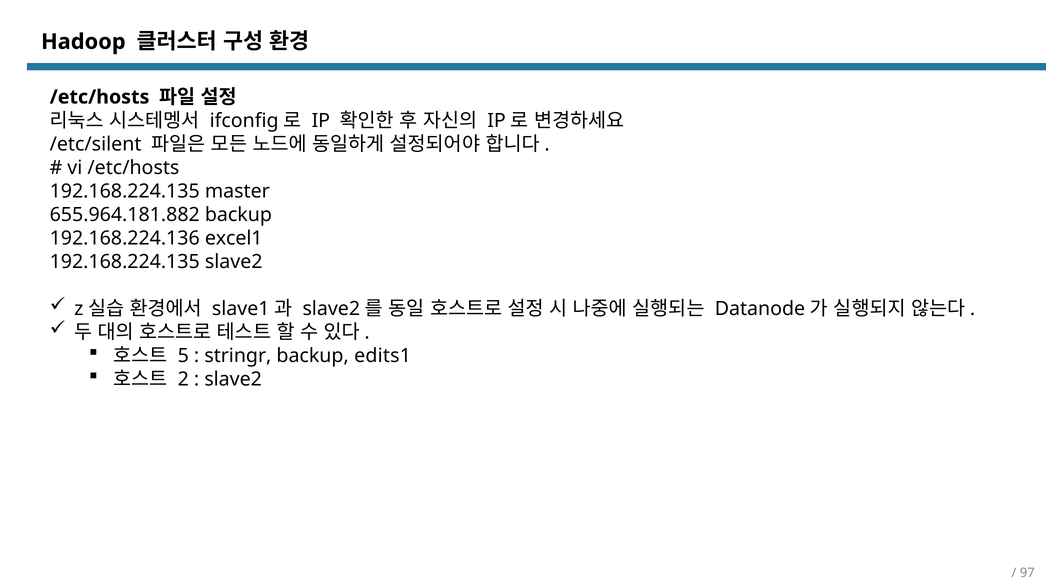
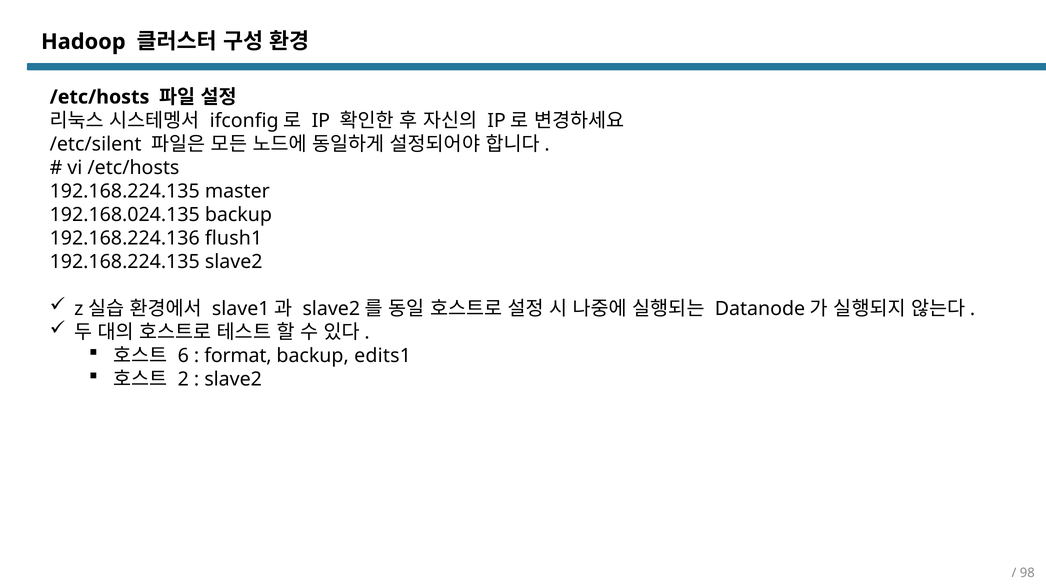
655.964.181.882: 655.964.181.882 -> 192.168.024.135 (125, 215)
excel1: excel1 -> flush1 (234, 238)
5: 5 -> 6 (183, 356)
stringr: stringr -> format (238, 356)
97: 97 -> 98 (1027, 573)
